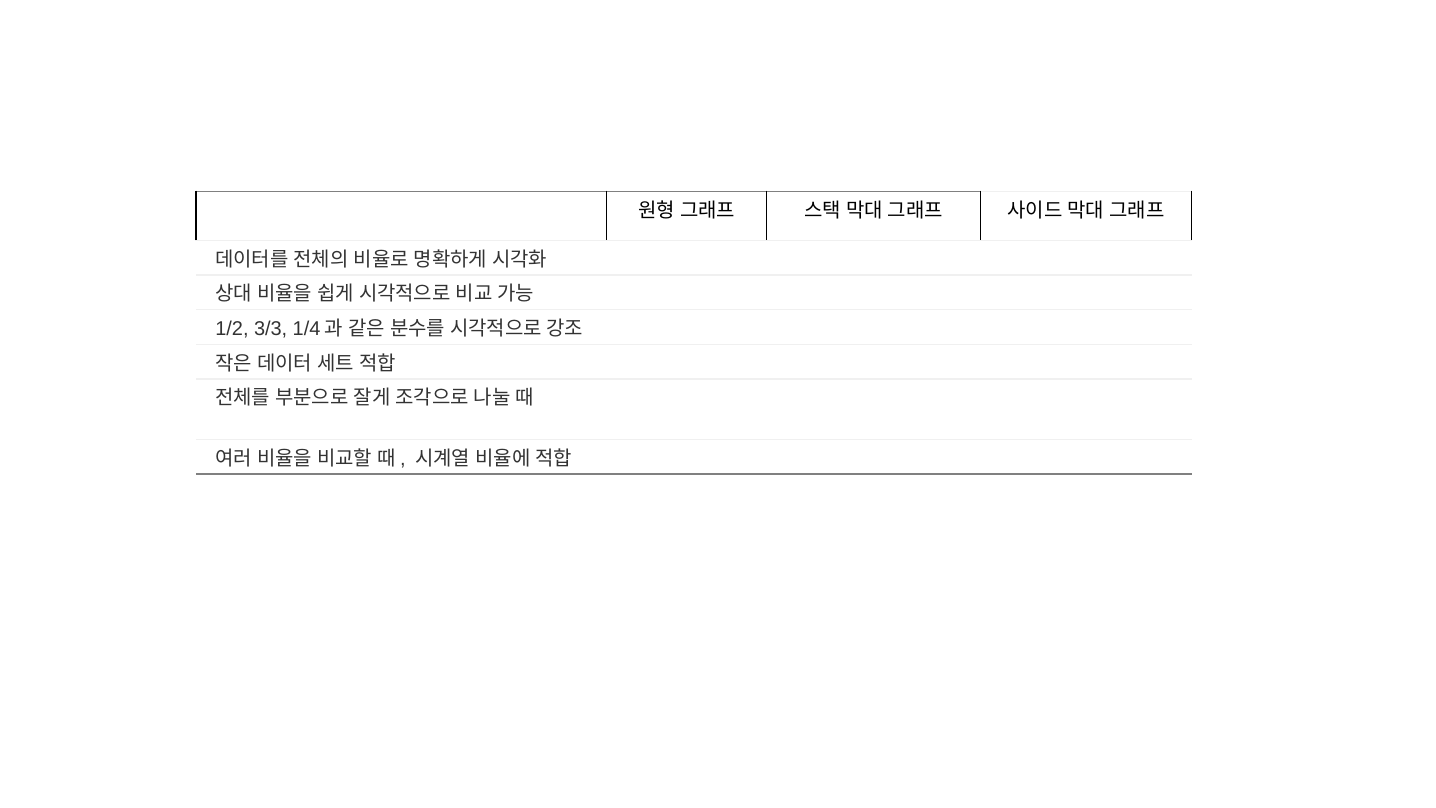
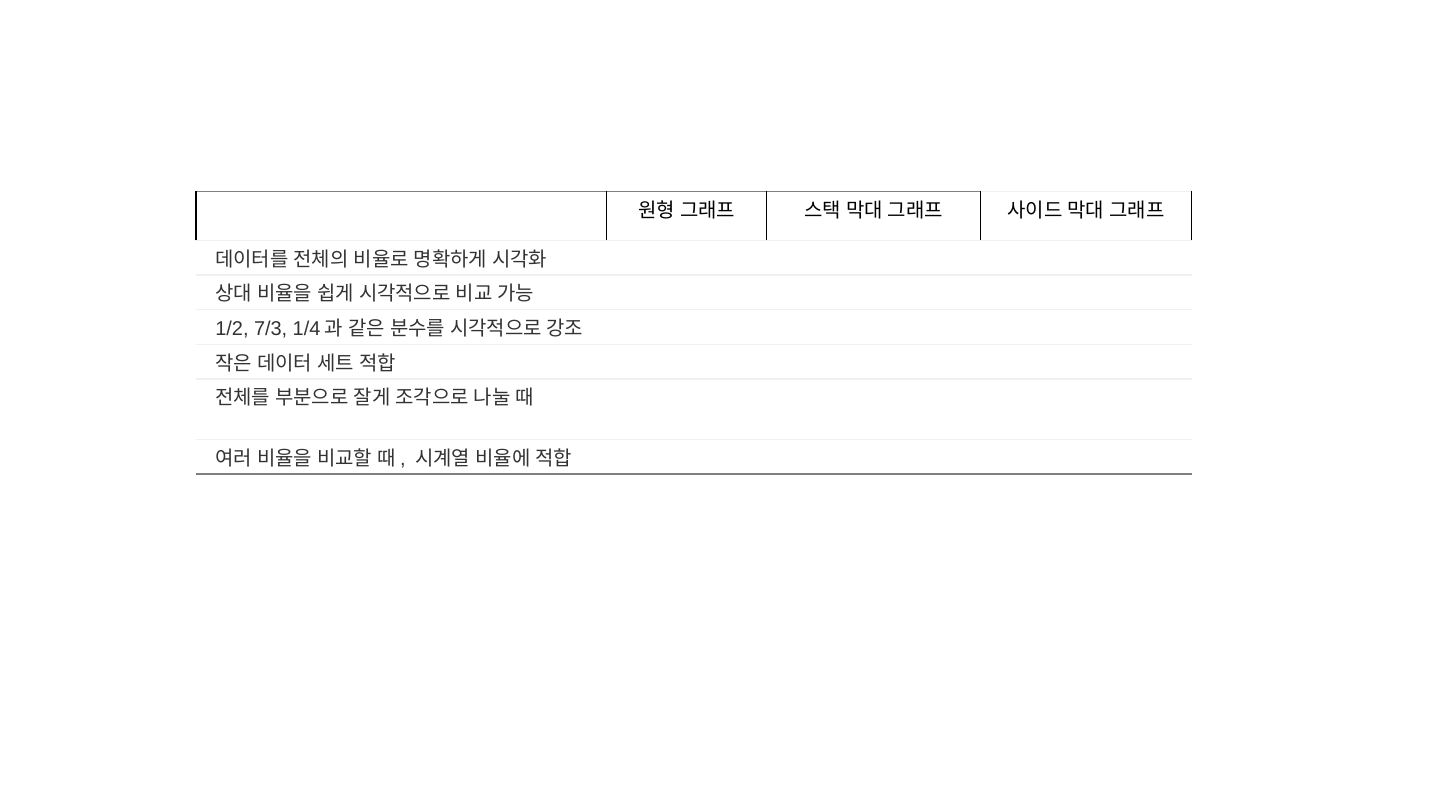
3/3: 3/3 -> 7/3 (271, 329)
